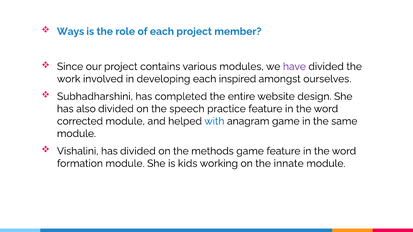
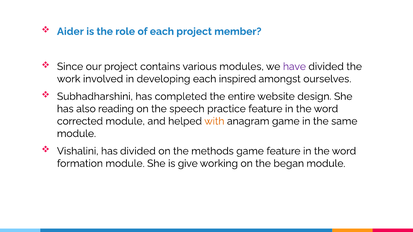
Ways: Ways -> Aider (70, 32)
also divided: divided -> reading (116, 109)
with colour: blue -> orange (214, 121)
kids: kids -> give (188, 164)
innate: innate -> began (289, 164)
